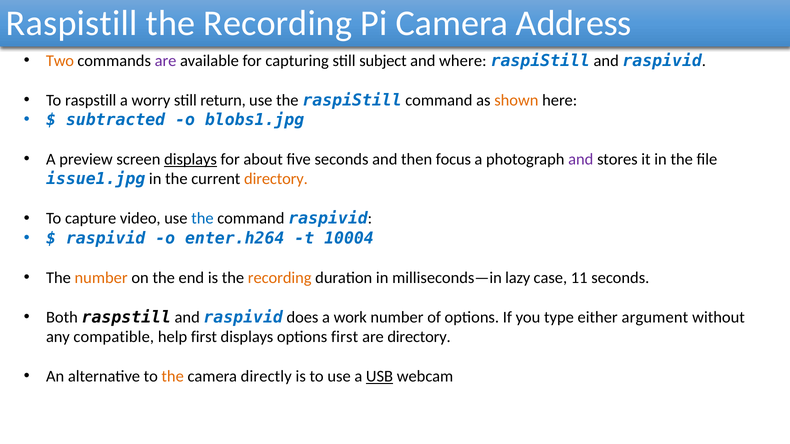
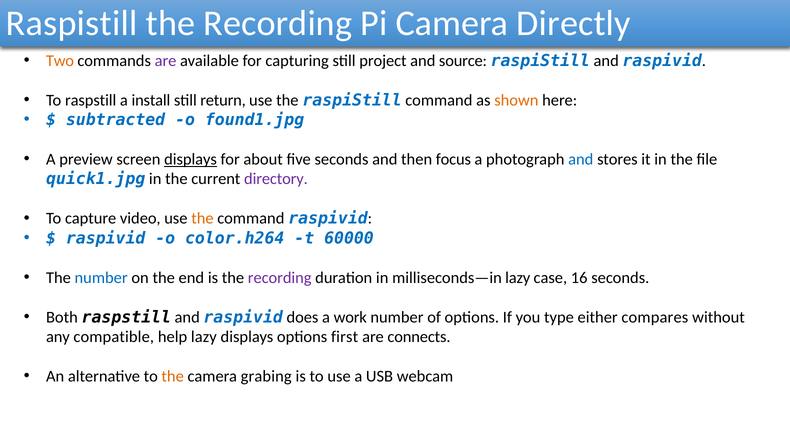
Address: Address -> Directly (574, 23)
subject: subject -> project (383, 61)
where: where -> source (463, 61)
worry: worry -> install (151, 100)
blobs1.jpg: blobs1.jpg -> found1.jpg (255, 120)
and colour: purple -> blue (581, 159)
issue1.jpg: issue1.jpg -> quick1.jpg (96, 179)
directory colour: orange -> purple (276, 179)
the colour: blue -> orange (202, 219)
enter.h264: enter.h264 -> color.h264 (235, 238)
10004: 10004 -> 60000 (349, 238)
number colour: orange -> blue (101, 278)
recording colour: orange -> purple (280, 278)
11: 11 -> 16 (579, 278)
argument: argument -> compares (655, 318)
help first: first -> lazy (204, 337)
are directory: directory -> connects (419, 337)
directly: directly -> grabing (266, 377)
USB underline: present -> none (380, 377)
